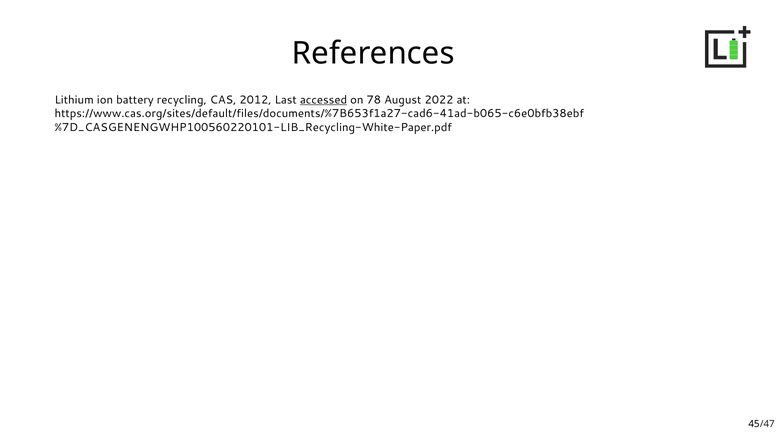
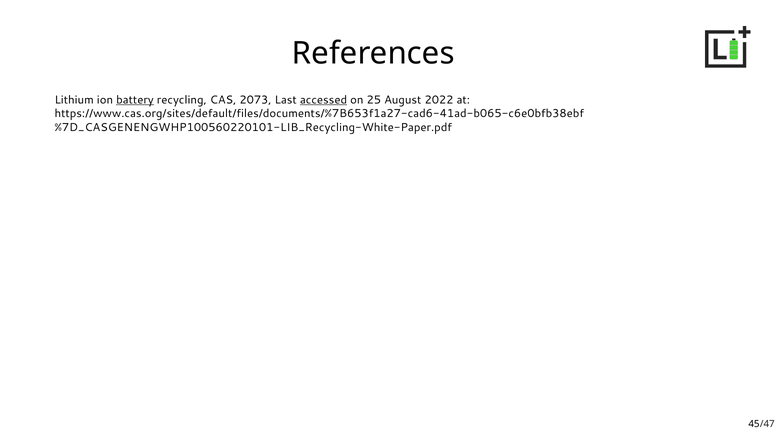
battery underline: none -> present (135, 100)
2012: 2012 -> 2073 (255, 100)
78: 78 -> 25 (374, 100)
